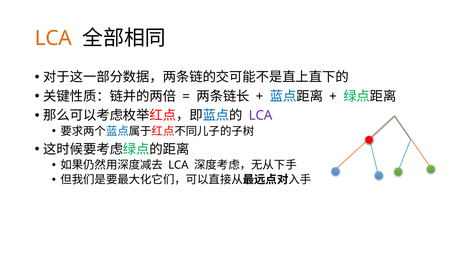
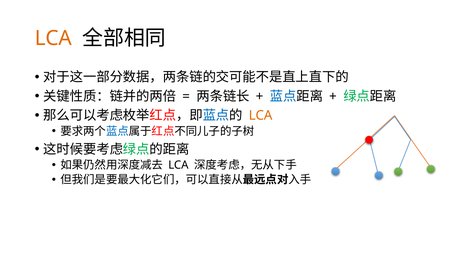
LCA colour: purple -> orange (261, 115)
